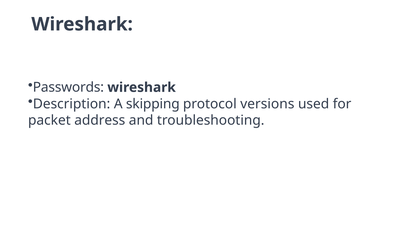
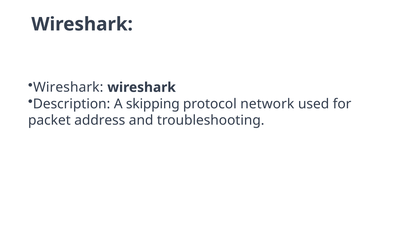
Passwords: Passwords -> Wireshark (68, 87)
versions: versions -> network (267, 104)
